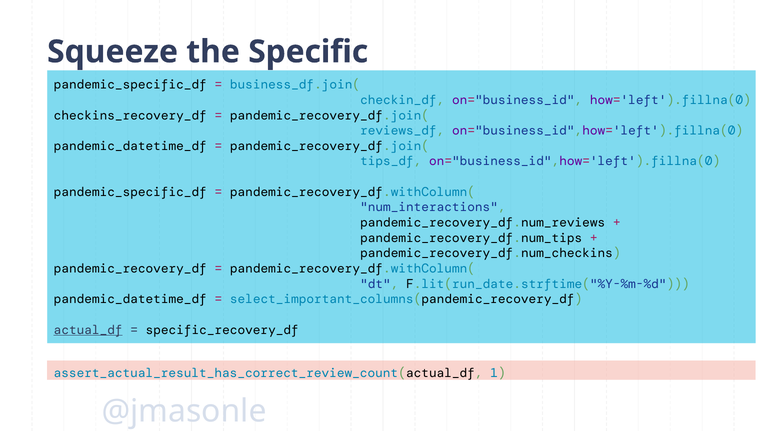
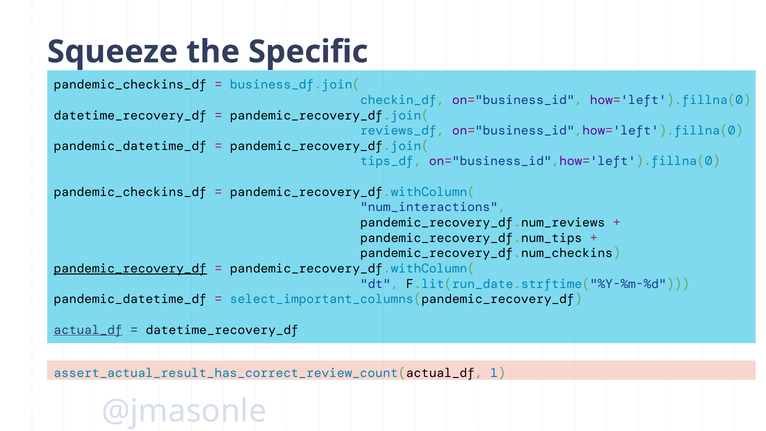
pandemic_specific_df: pandemic_specific_df -> pandemic_checkins_df (130, 85)
checkins_recovery_df: checkins_recovery_df -> datetime_recovery_df (130, 115)
pandemic_specific_df: pandemic_specific_df -> pandemic_checkins_df (130, 192)
pandemic_recovery_df underline: none -> present (130, 268)
specific_recovery_df: specific_recovery_df -> datetime_recovery_df (222, 330)
